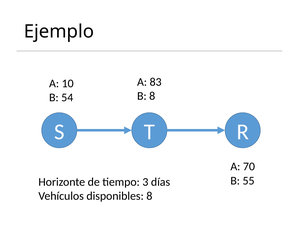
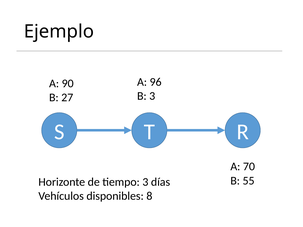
83: 83 -> 96 (156, 82)
10: 10 -> 90 (68, 84)
B 8: 8 -> 3 (152, 96)
54: 54 -> 27 (67, 98)
